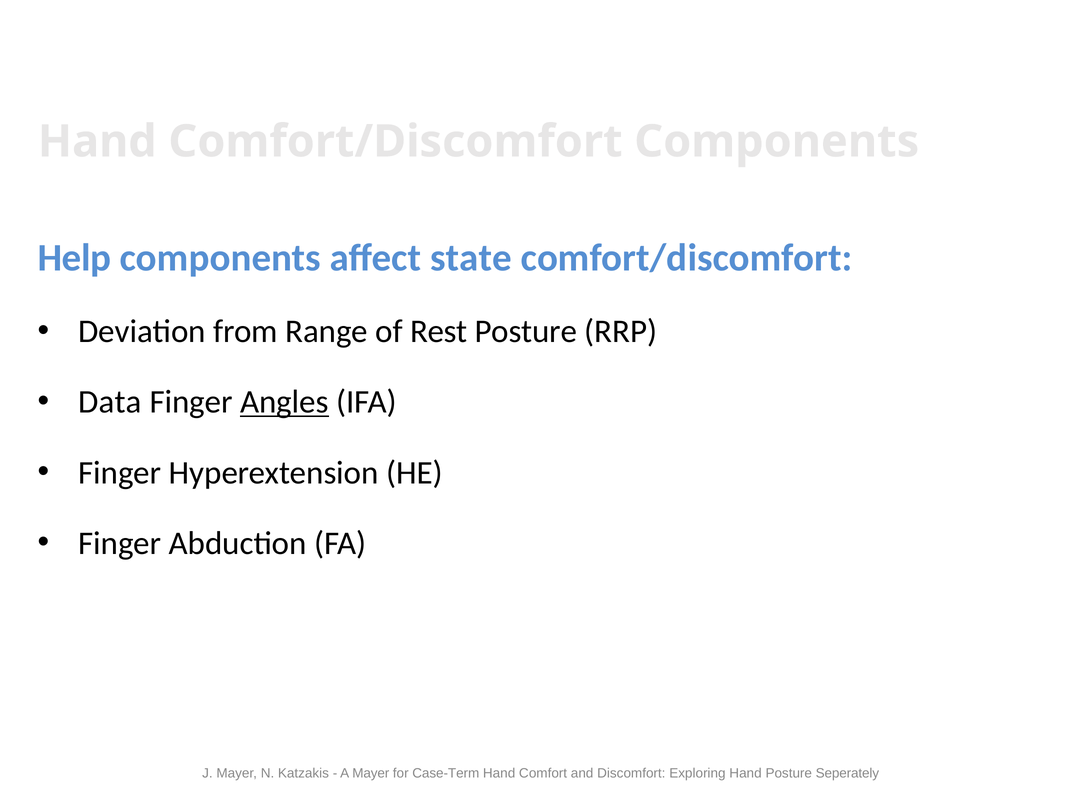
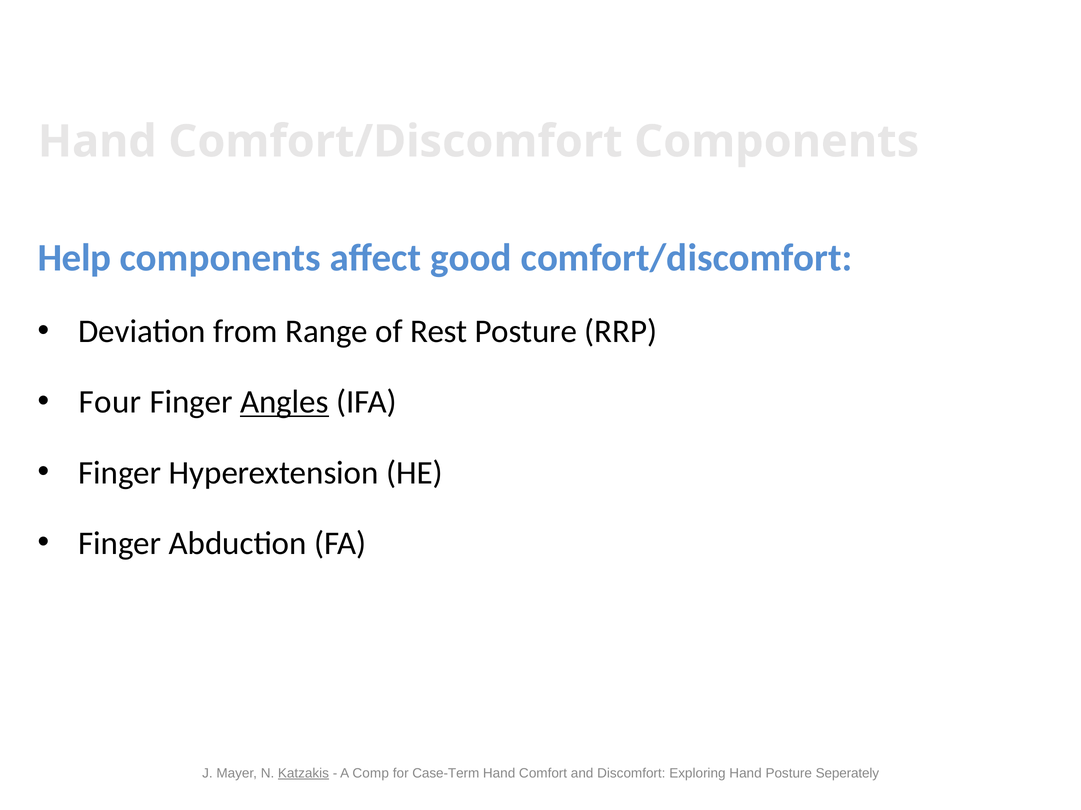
state: state -> good (471, 258)
Data: Data -> Four (110, 402)
Katzakis underline: none -> present (303, 774)
A Mayer: Mayer -> Comp (371, 774)
